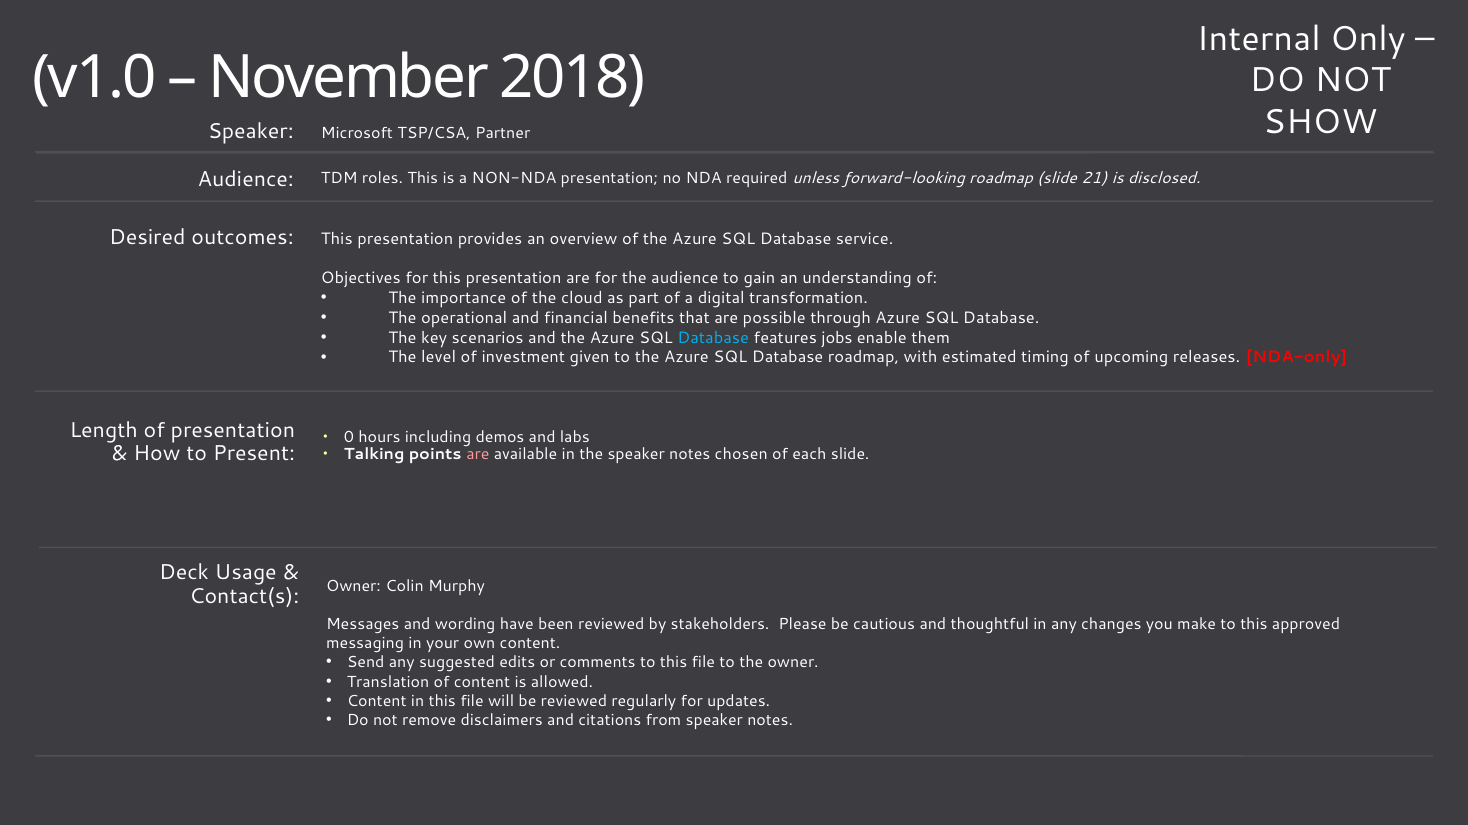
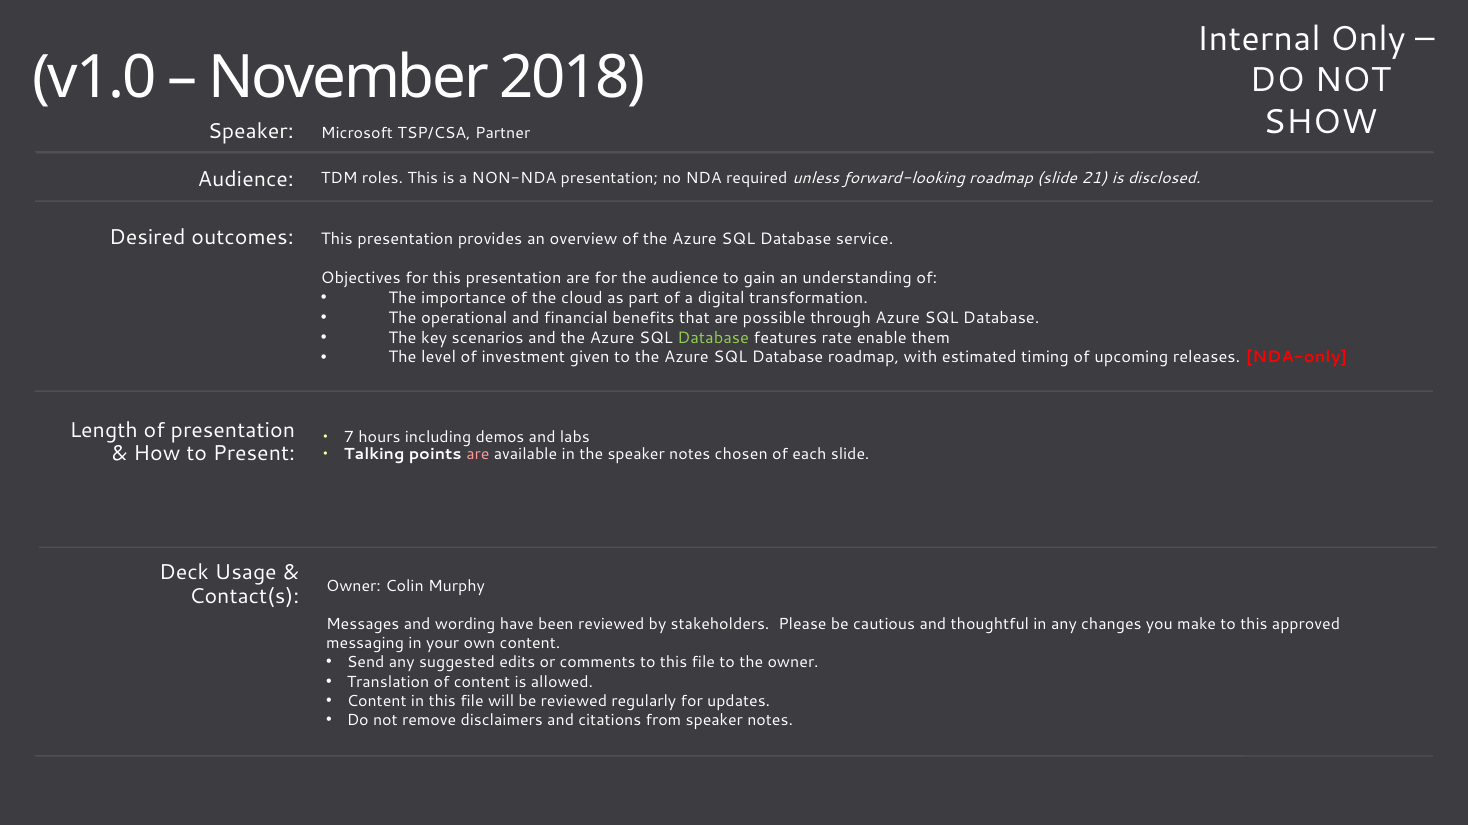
Database colour: light blue -> light green (713, 338)
jobs: jobs -> rate (837, 338)
0: 0 -> 7 (349, 437)
